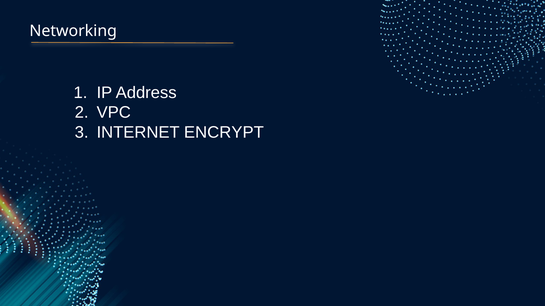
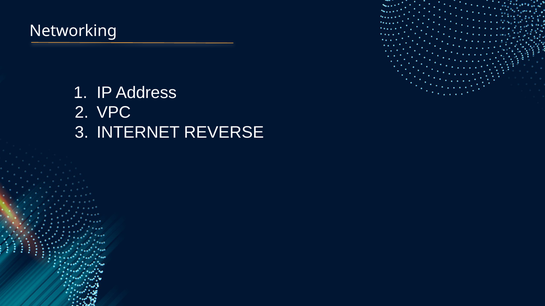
ENCRYPT: ENCRYPT -> REVERSE (224, 133)
